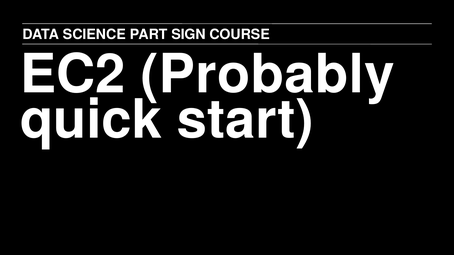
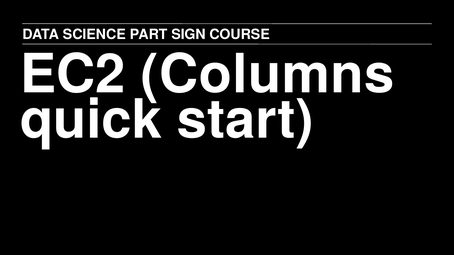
Probably: Probably -> Columns (267, 74)
